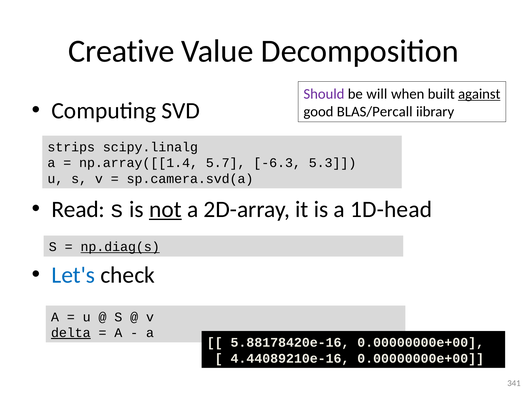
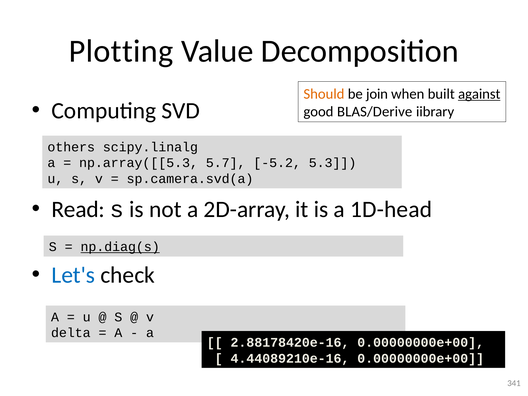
Creative: Creative -> Plotting (121, 51)
Should colour: purple -> orange (324, 94)
will: will -> join (377, 94)
BLAS/Percall: BLAS/Percall -> BLAS/Derive (375, 112)
strips: strips -> others (71, 147)
np.array([[1.4: np.array([[1.4 -> np.array([[5.3 (139, 163)
-6.3: -6.3 -> -5.2 (277, 163)
not underline: present -> none (165, 209)
delta underline: present -> none (71, 333)
5.88178420e-16: 5.88178420e-16 -> 2.88178420e-16 (290, 342)
